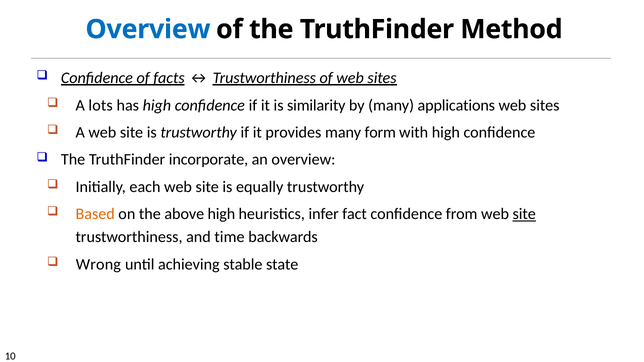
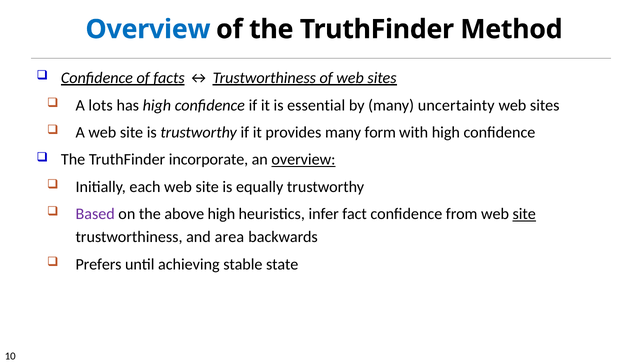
similarity: similarity -> essential (316, 105)
applications: applications -> uncertainty (456, 105)
overview underline: none -> present (303, 160)
Based colour: orange -> purple (95, 214)
time: time -> area (229, 237)
Wrong: Wrong -> Prefers (99, 264)
